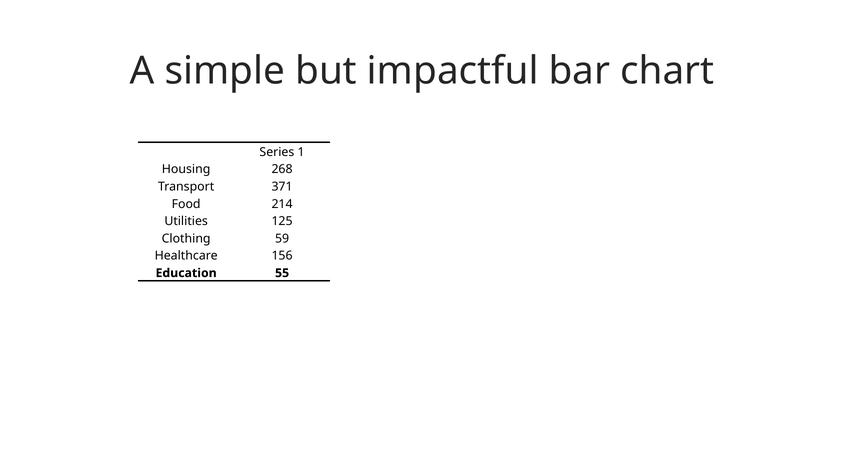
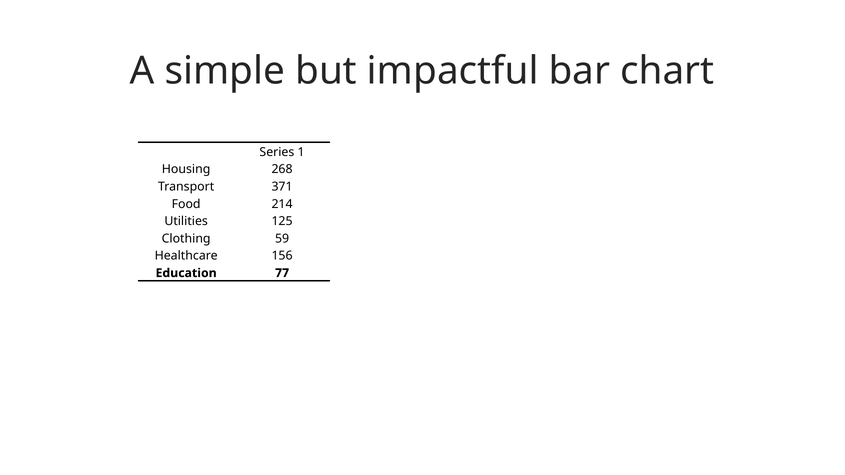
55: 55 -> 77 (282, 273)
